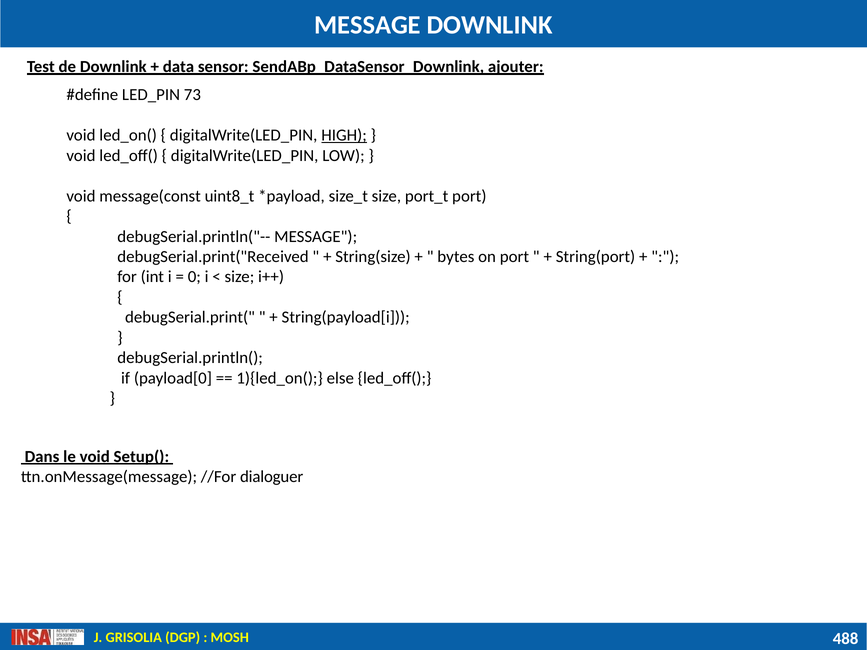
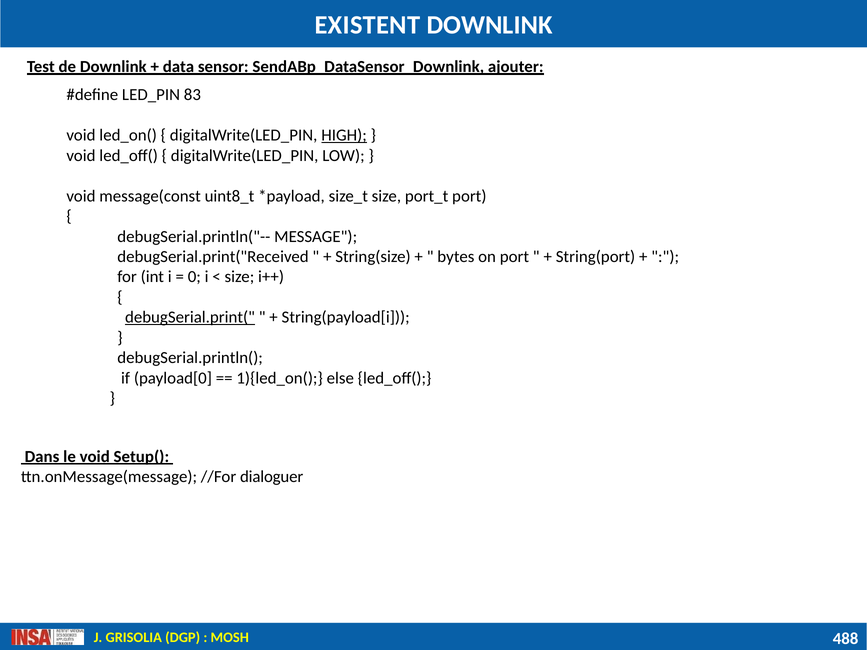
MESSAGE: MESSAGE -> EXISTENT (367, 25)
73: 73 -> 83 (192, 95)
debugSerial.print( underline: none -> present (190, 318)
